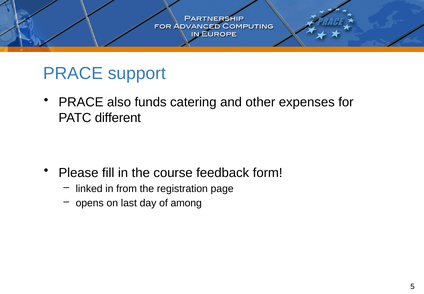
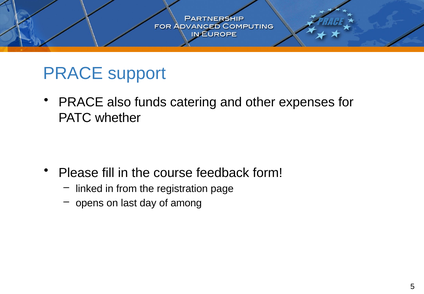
different: different -> whether (118, 118)
